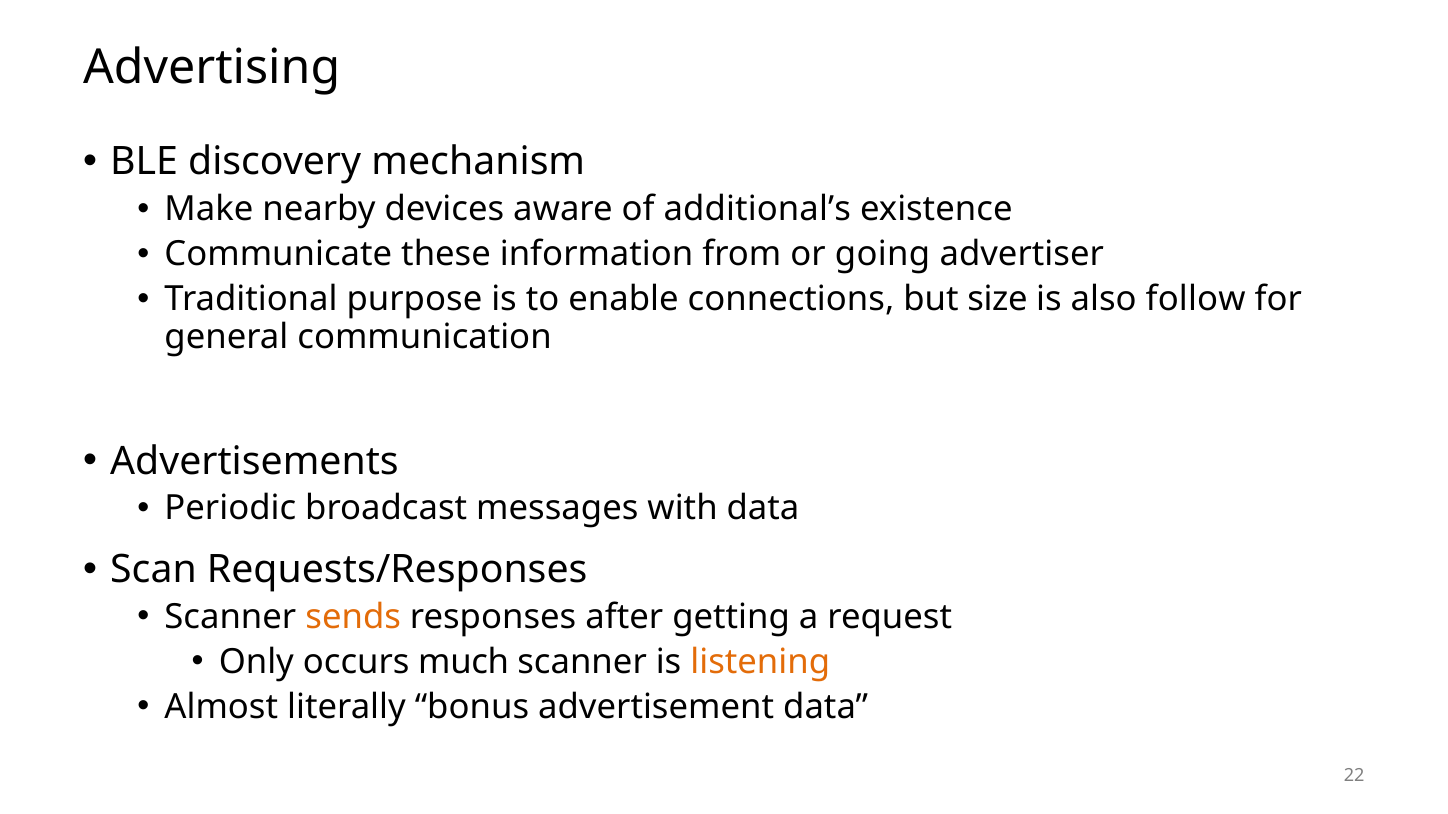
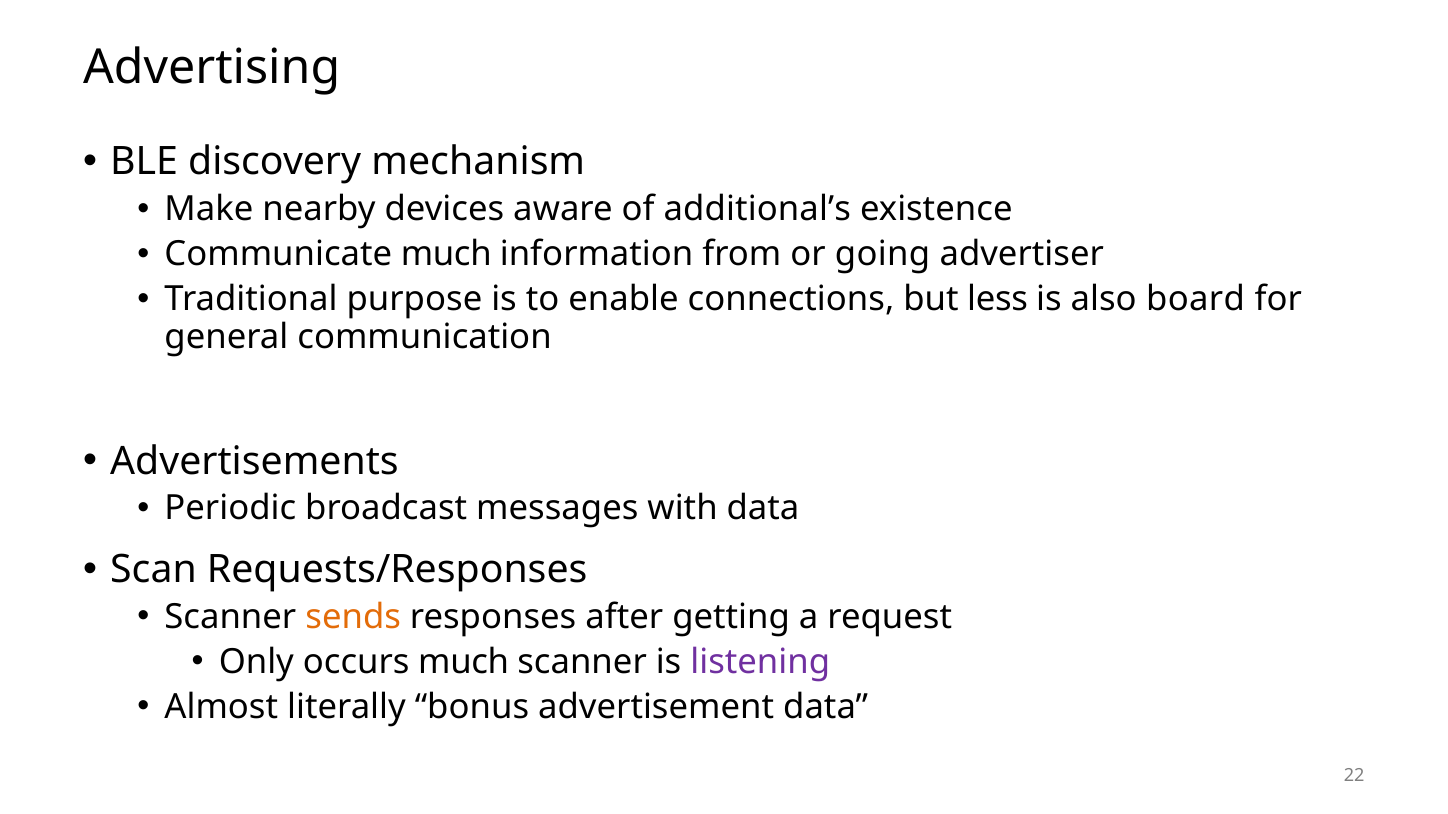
Communicate these: these -> much (446, 255)
size: size -> less (998, 300)
follow: follow -> board (1196, 300)
listening colour: orange -> purple (760, 662)
